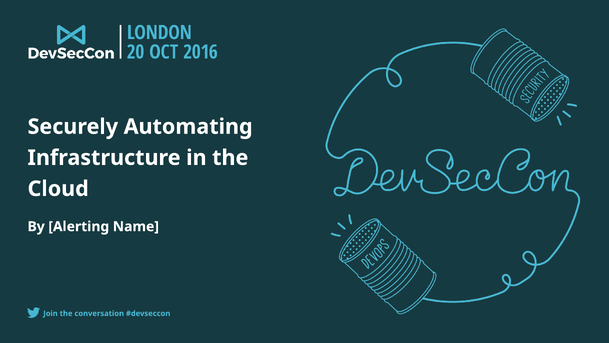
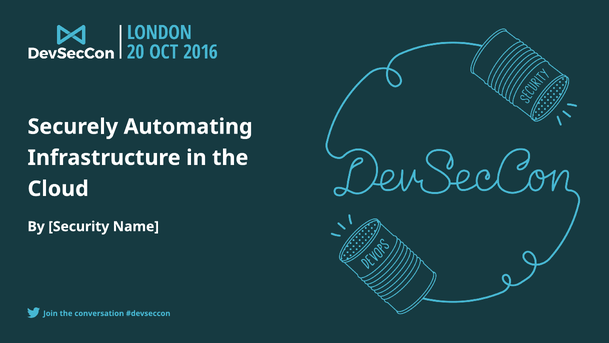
Alerting: Alerting -> Security (79, 226)
